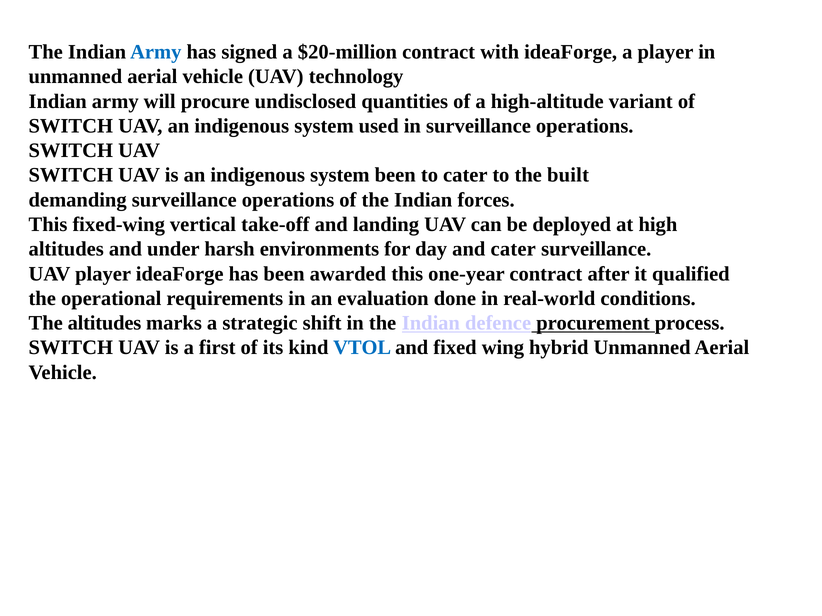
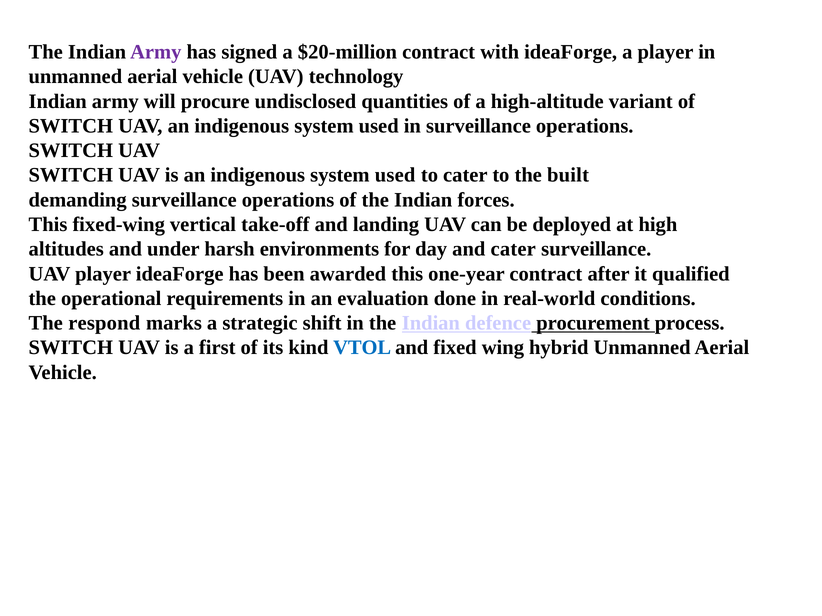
Army colour: blue -> purple (156, 52)
been: been -> used (395, 175)
The altitudes: altitudes -> respond (104, 323)
